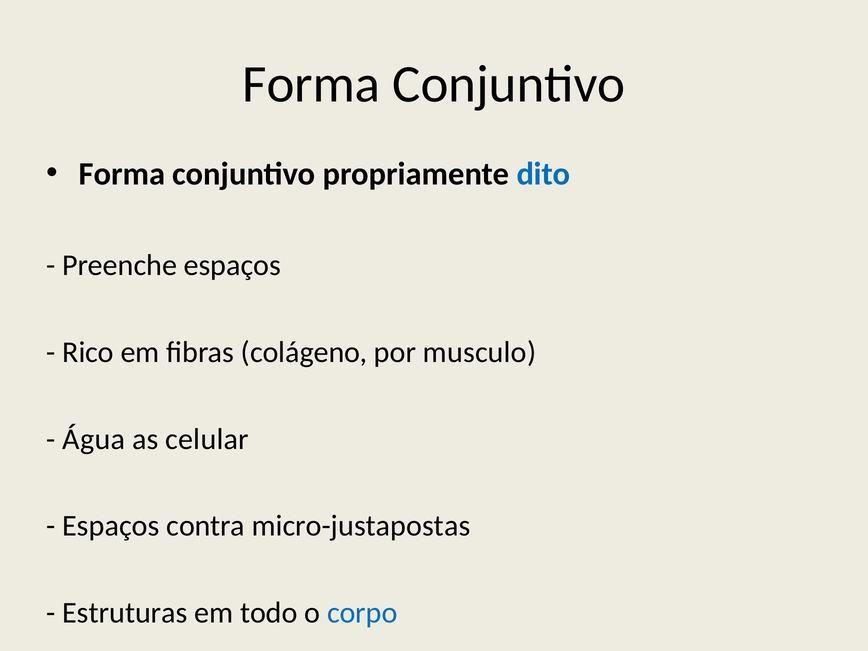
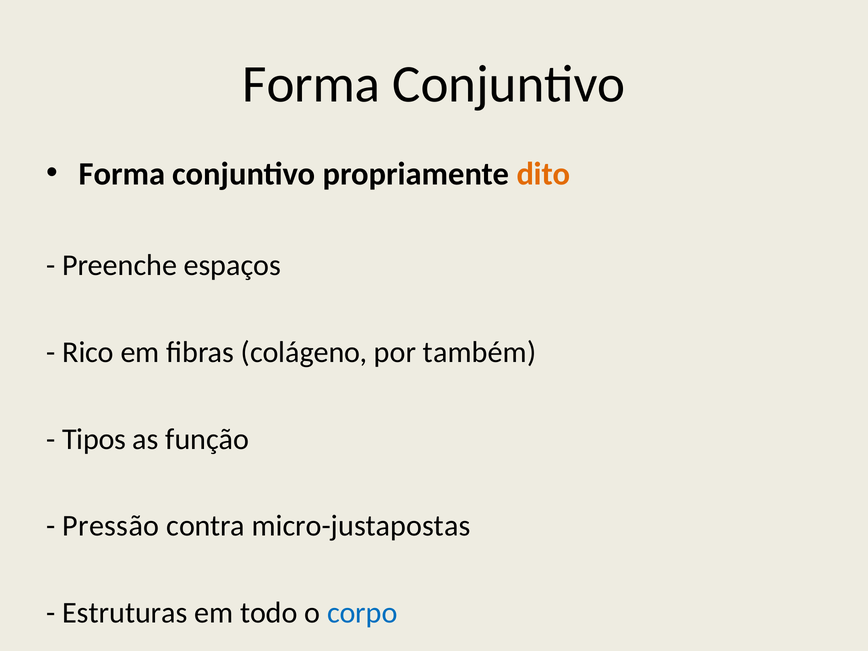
dito colour: blue -> orange (543, 174)
musculo: musculo -> também (480, 352)
Água: Água -> Tipos (94, 439)
celular: celular -> função (207, 439)
Espaços: Espaços -> Pressão (111, 526)
